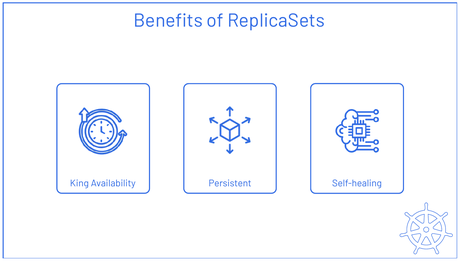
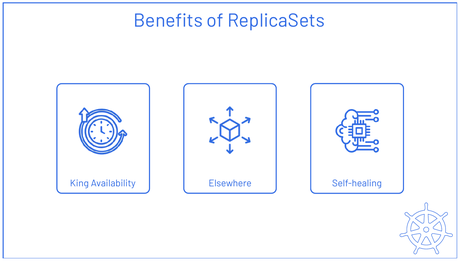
Persistent: Persistent -> Elsewhere (230, 183)
